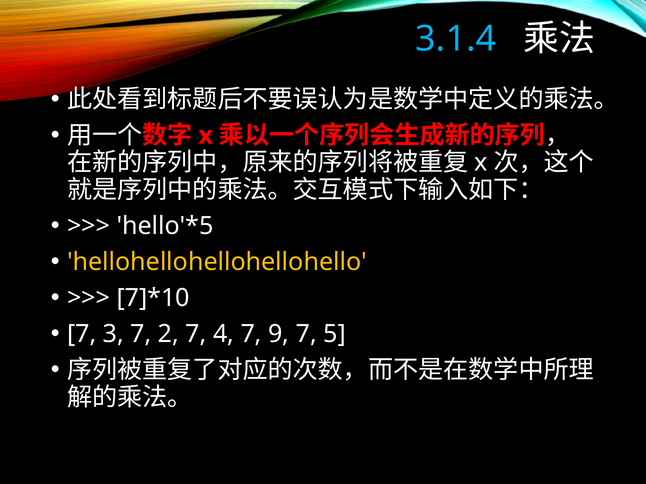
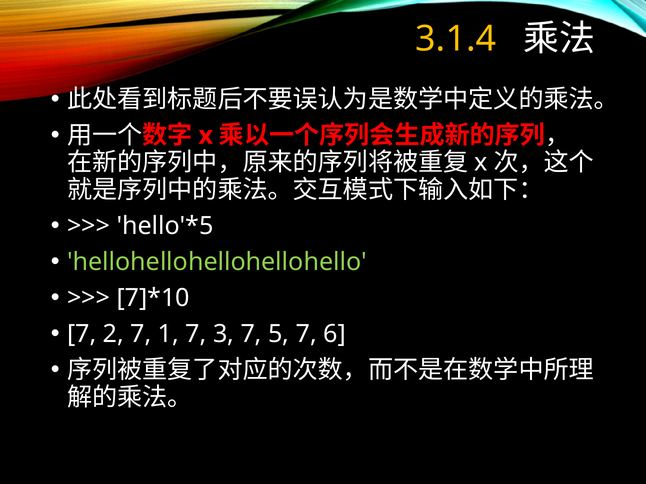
3.1.4 colour: light blue -> yellow (456, 39)
hellohellohellohellohello colour: yellow -> light green (217, 262)
3: 3 -> 2 (113, 334)
2: 2 -> 1 (168, 334)
4: 4 -> 3 (224, 334)
9: 9 -> 5 (279, 334)
5: 5 -> 6 (335, 334)
